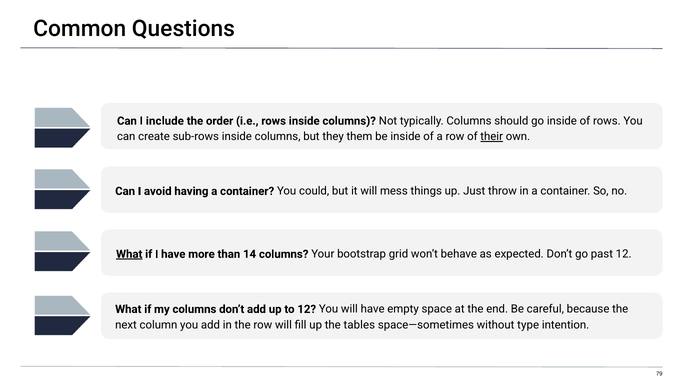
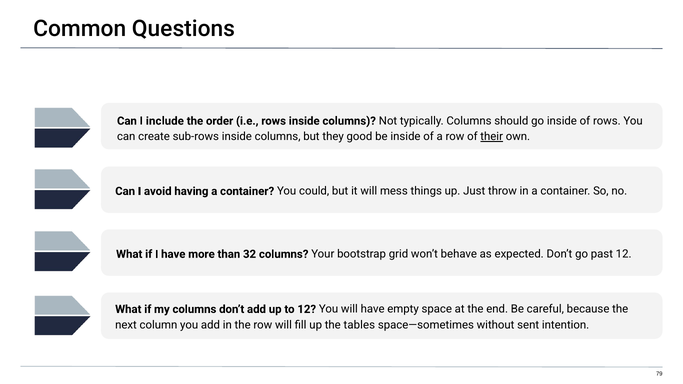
them: them -> good (359, 137)
What underline: present -> none (129, 254)
14: 14 -> 32 (250, 254)
type: type -> sent (528, 325)
